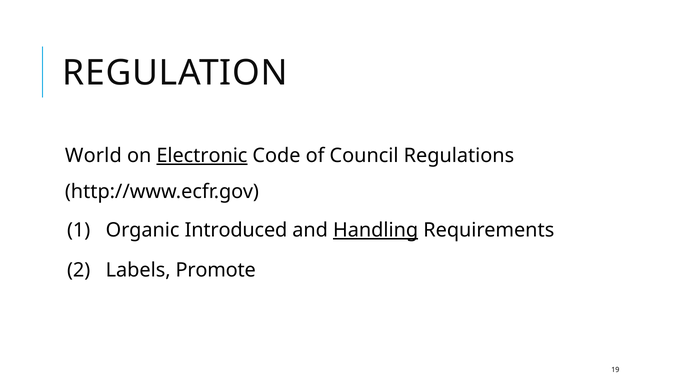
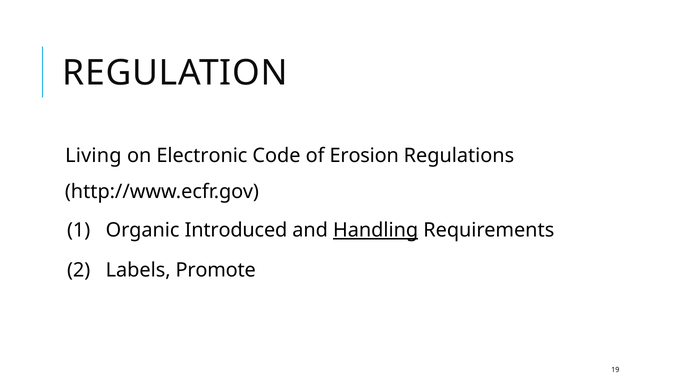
World: World -> Living (93, 156)
Electronic underline: present -> none (202, 156)
Council: Council -> Erosion (364, 156)
